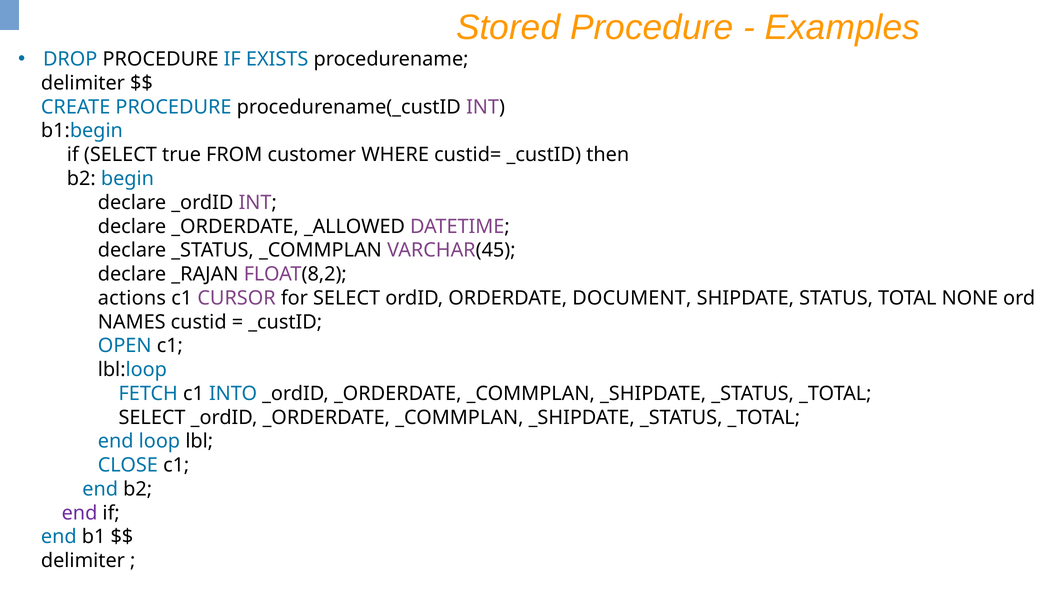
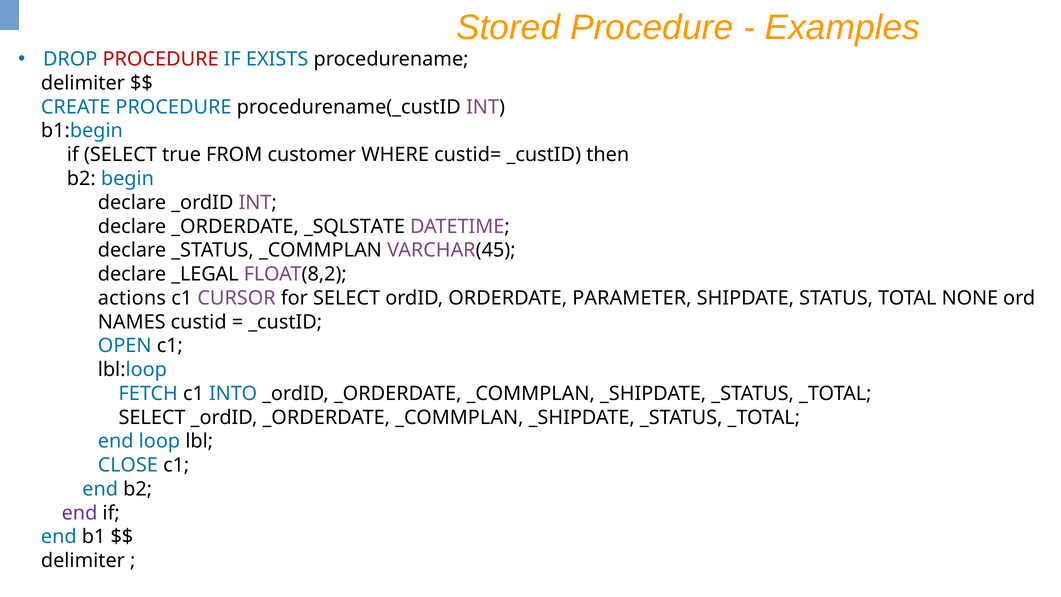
PROCEDURE colour: black -> red (161, 59)
_ALLOWED: _ALLOWED -> _SQLSTATE (355, 226)
_RAJAN: _RAJAN -> _LEGAL (205, 274)
DOCUMENT: DOCUMENT -> PARAMETER (632, 298)
